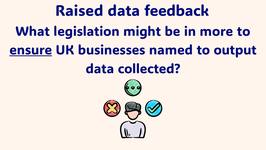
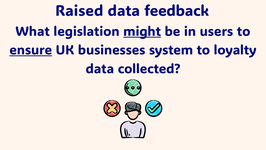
might underline: none -> present (142, 31)
more: more -> users (216, 31)
named: named -> system (171, 50)
output: output -> loyalty (235, 50)
